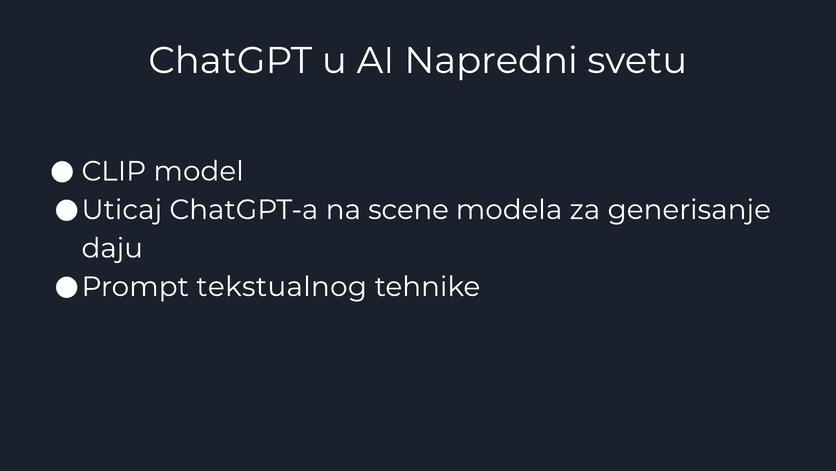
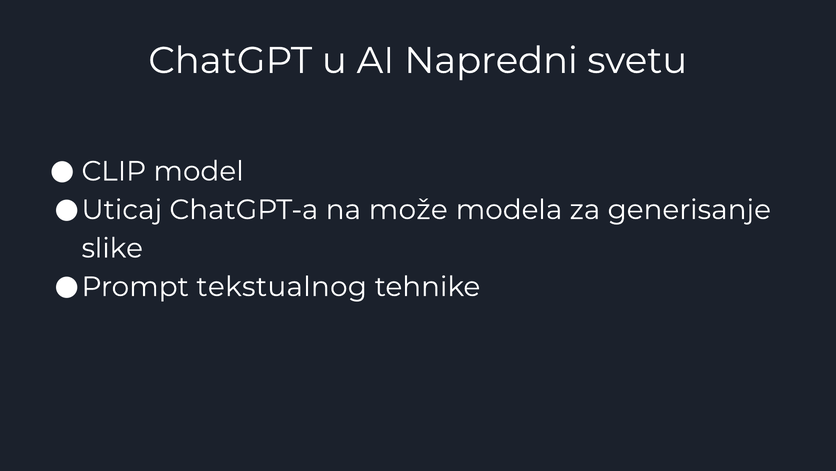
scene: scene -> može (408, 209)
daju: daju -> slike (112, 248)
